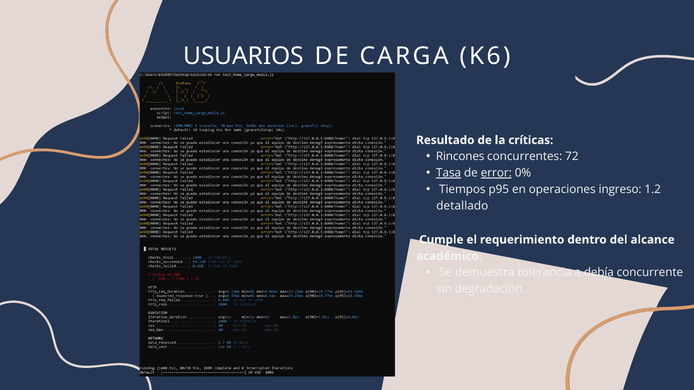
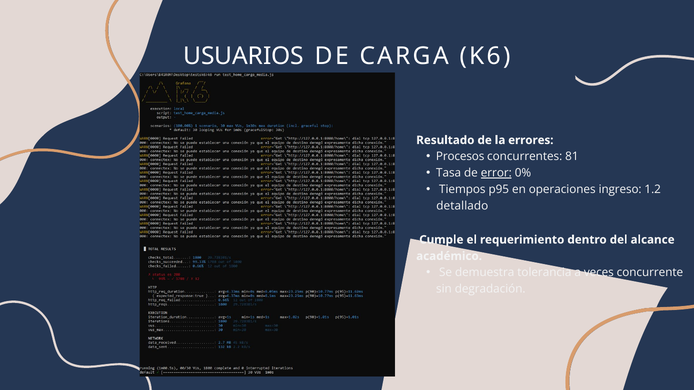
críticas: críticas -> errores (531, 140)
Rincones: Rincones -> Procesos (460, 157)
72: 72 -> 81 (572, 157)
Tasa underline: present -> none (449, 173)
debía: debía -> veces (599, 273)
